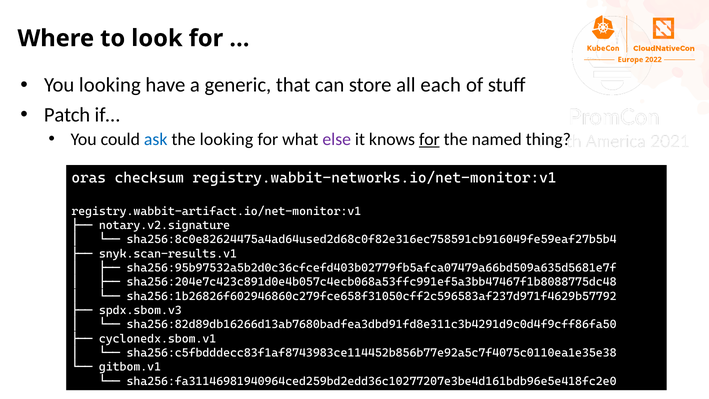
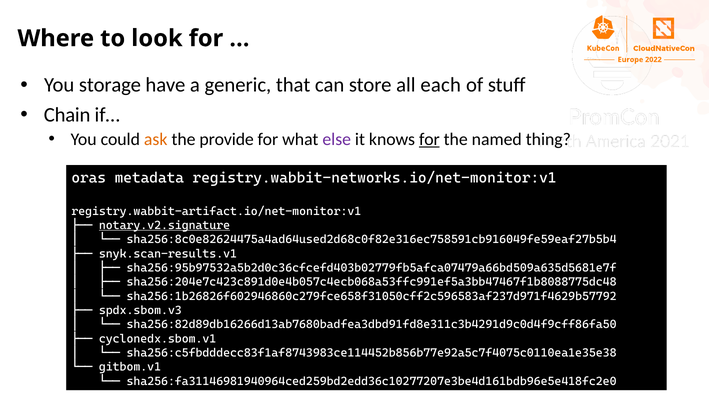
You looking: looking -> storage (110, 85)
Patch: Patch -> Chain (67, 115)
ask colour: blue -> orange (156, 139)
the looking: looking -> provide (227, 139)
checksum: checksum -> metadata (149, 178)
notary.v2.signature underline: none -> present (165, 225)
